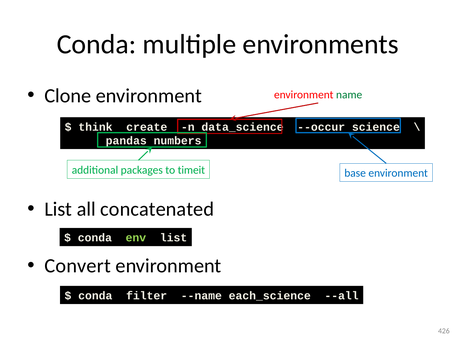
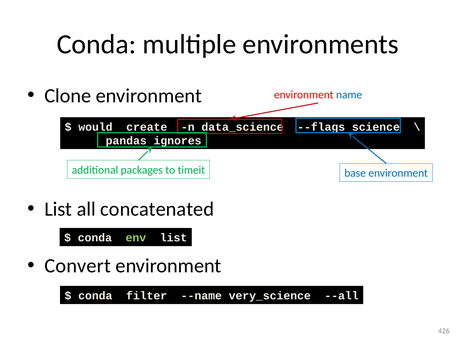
name colour: green -> blue (349, 95)
think: think -> would (95, 127)
--occur: --occur -> --flags (321, 127)
numbers: numbers -> ignores (178, 141)
each_science: each_science -> very_science (270, 296)
